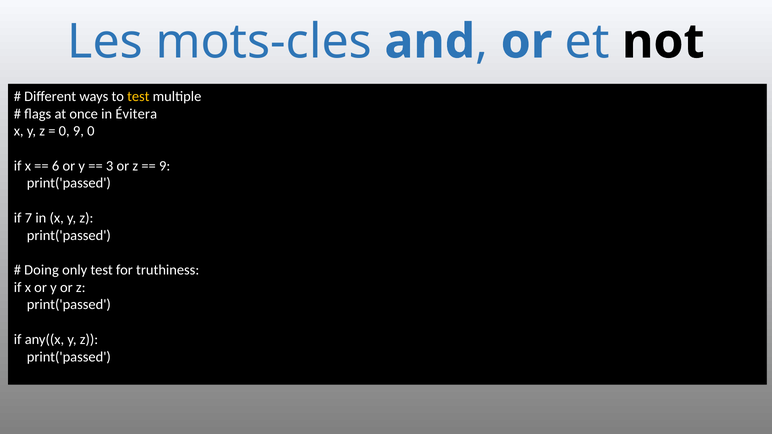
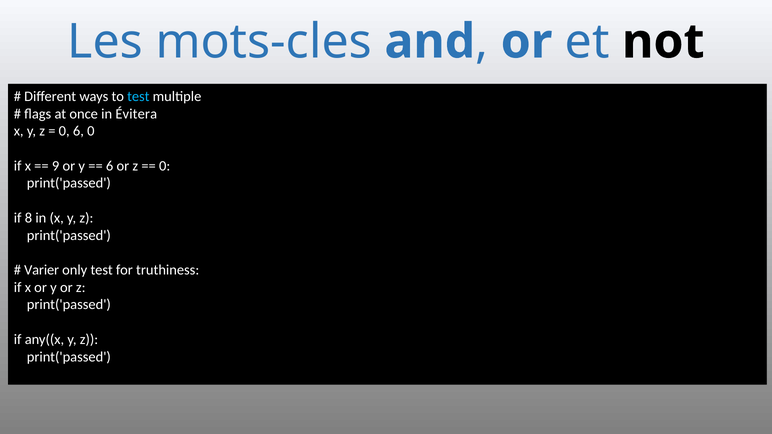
test colour: yellow -> light blue (138, 96)
0 9: 9 -> 6 (78, 131)
6: 6 -> 9 (56, 166)
3: 3 -> 6 (110, 166)
9: 9 -> 0 (165, 166)
7: 7 -> 8 (28, 218)
Doing: Doing -> Varier (42, 270)
